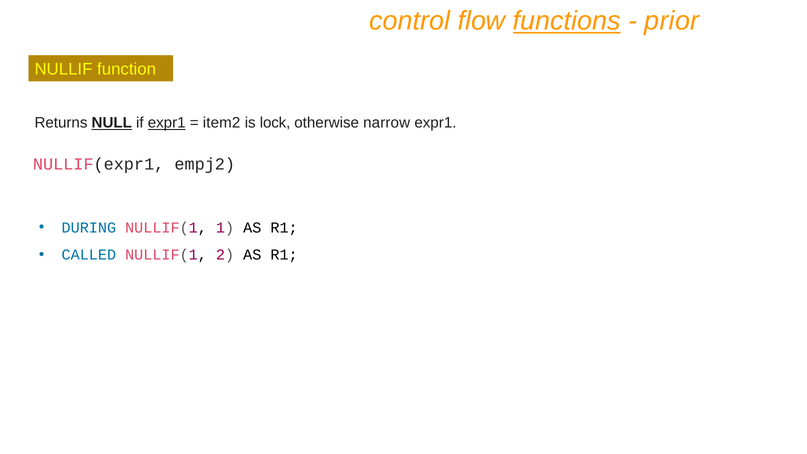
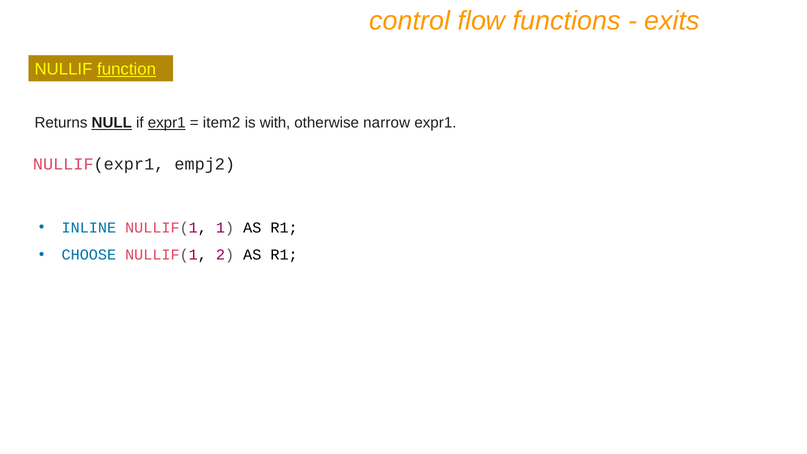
functions underline: present -> none (567, 21)
prior: prior -> exits (672, 21)
function underline: none -> present (127, 69)
lock: lock -> with (275, 123)
DURING: DURING -> INLINE (89, 228)
CALLED: CALLED -> CHOOSE (89, 255)
